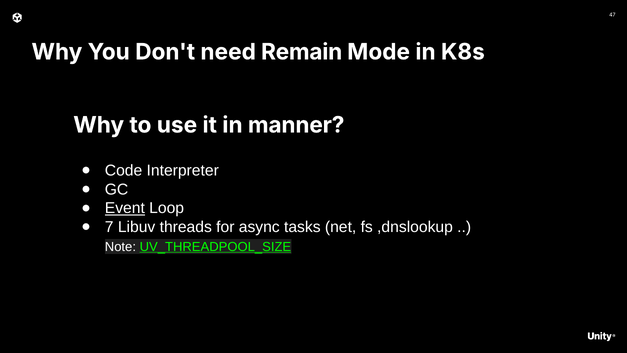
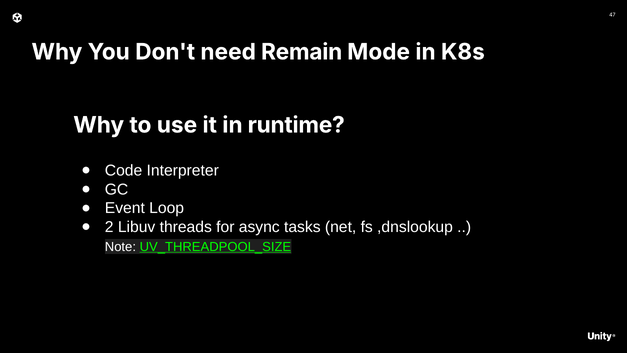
manner: manner -> runtime (296, 125)
Event underline: present -> none (125, 208)
7: 7 -> 2 (109, 227)
